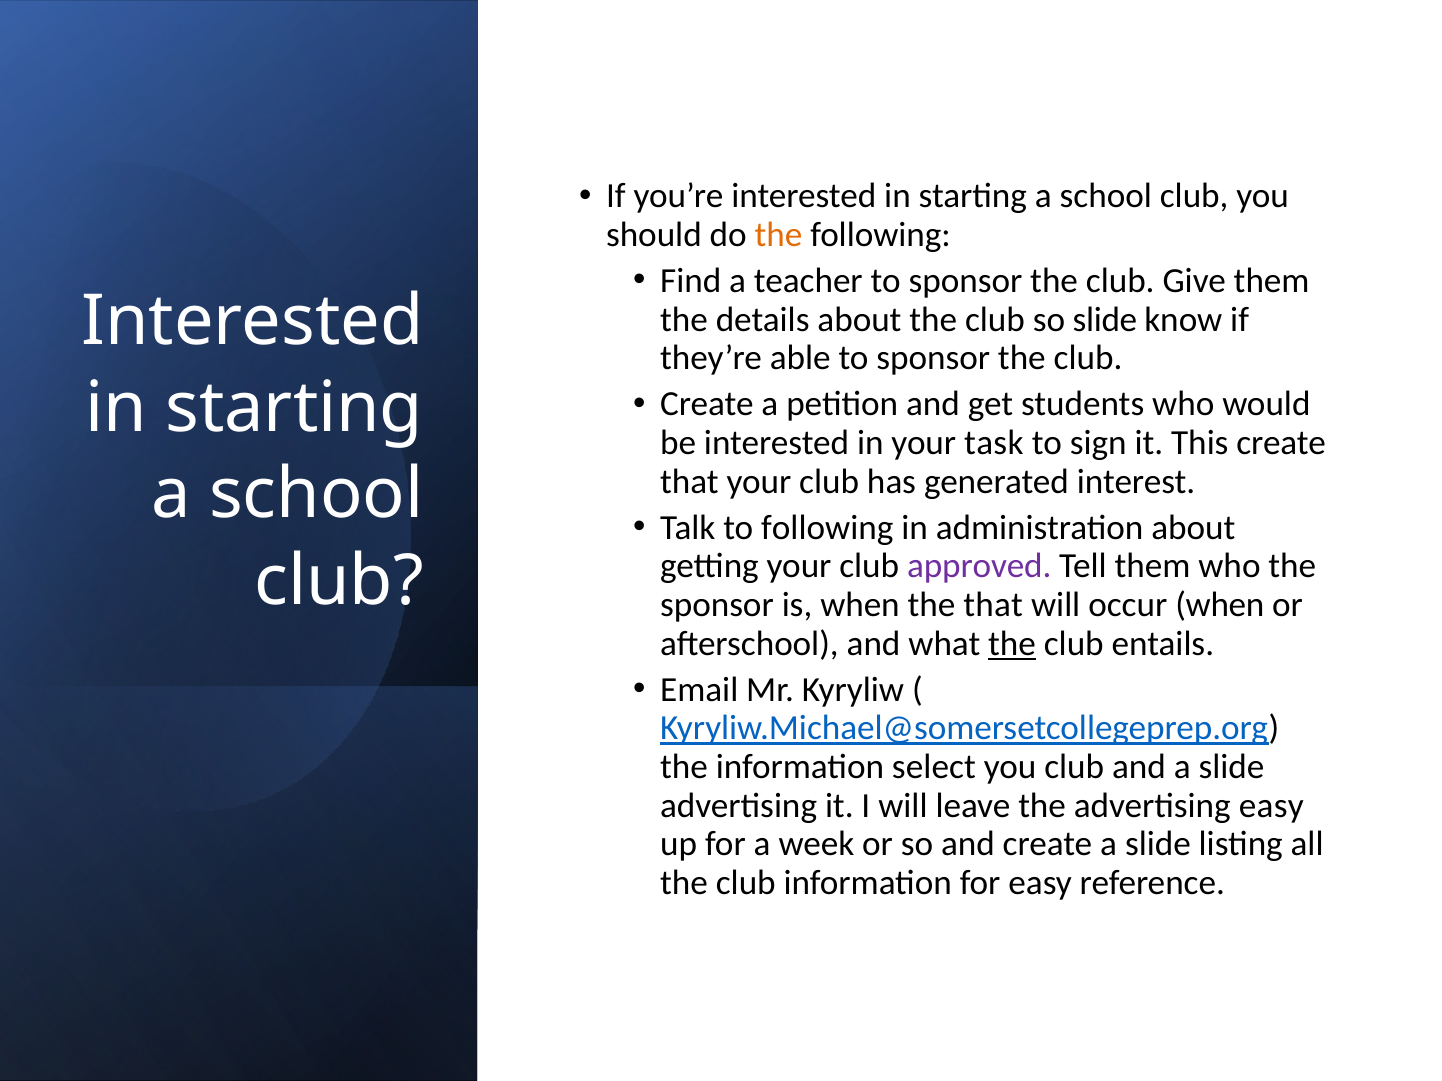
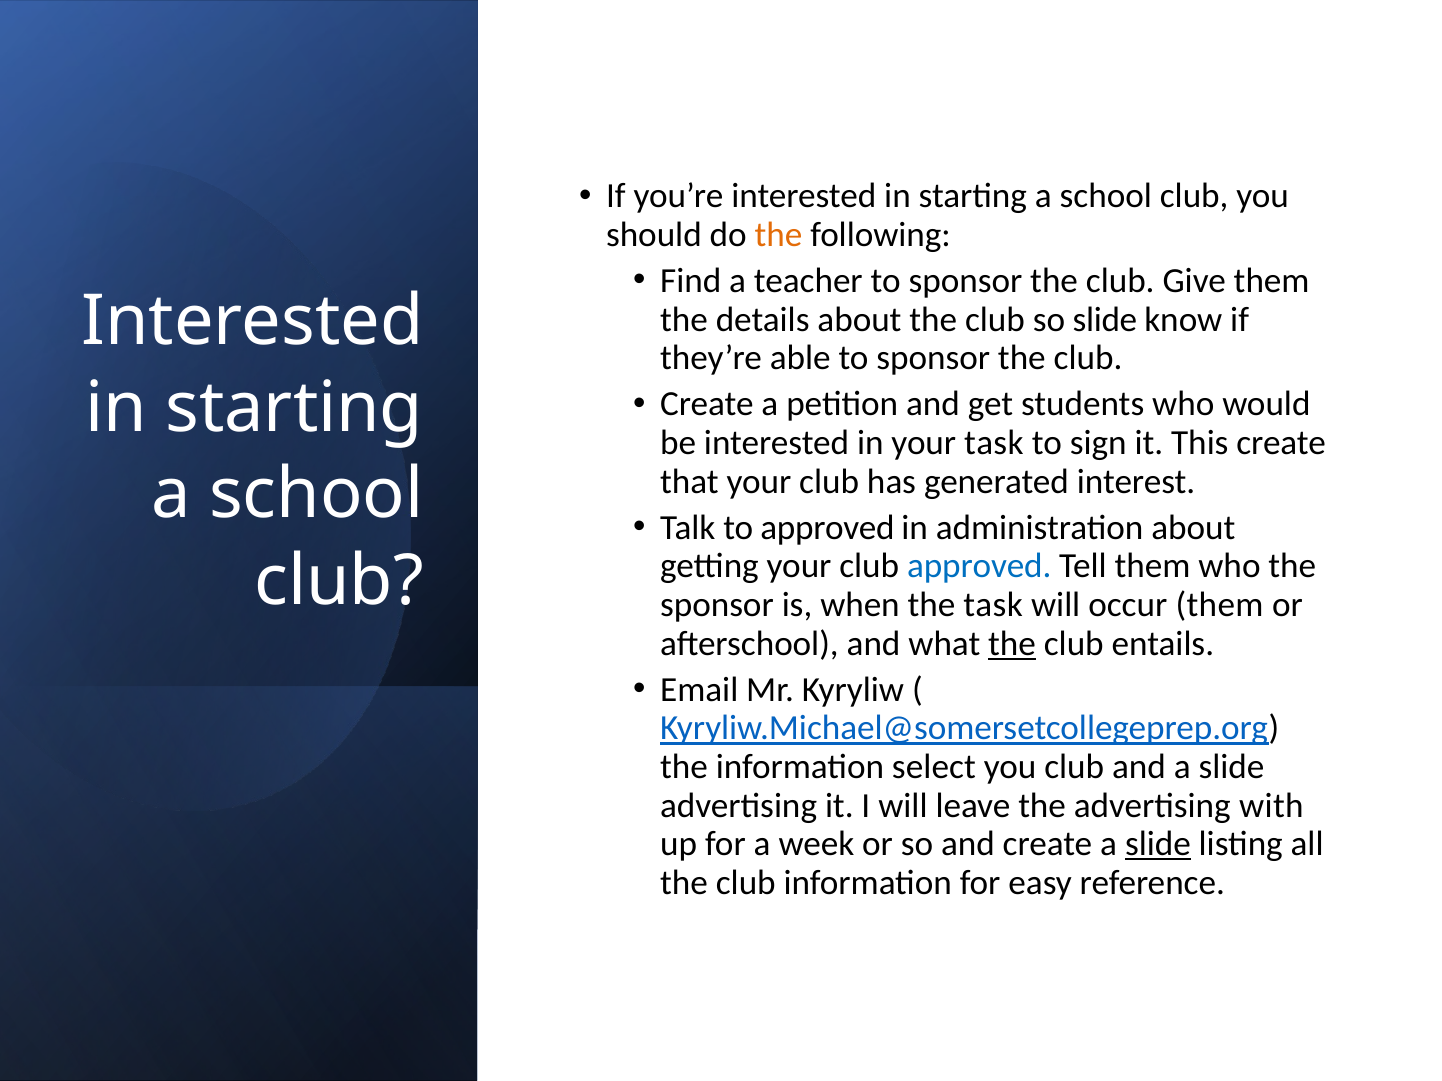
to following: following -> approved (827, 528)
approved colour: purple -> blue (979, 566)
the that: that -> task (993, 605)
occur when: when -> them (1220, 605)
advertising easy: easy -> with (1271, 806)
slide underline: none -> present (1158, 844)
